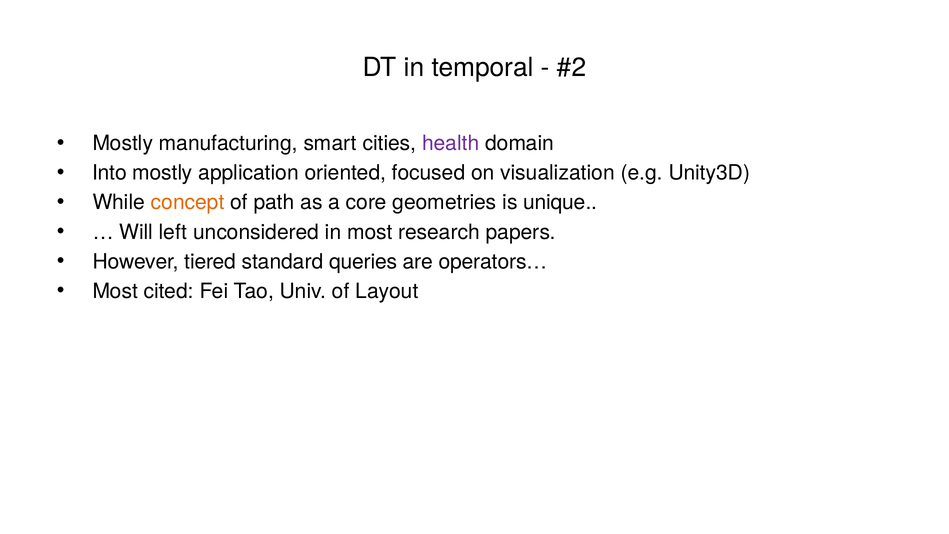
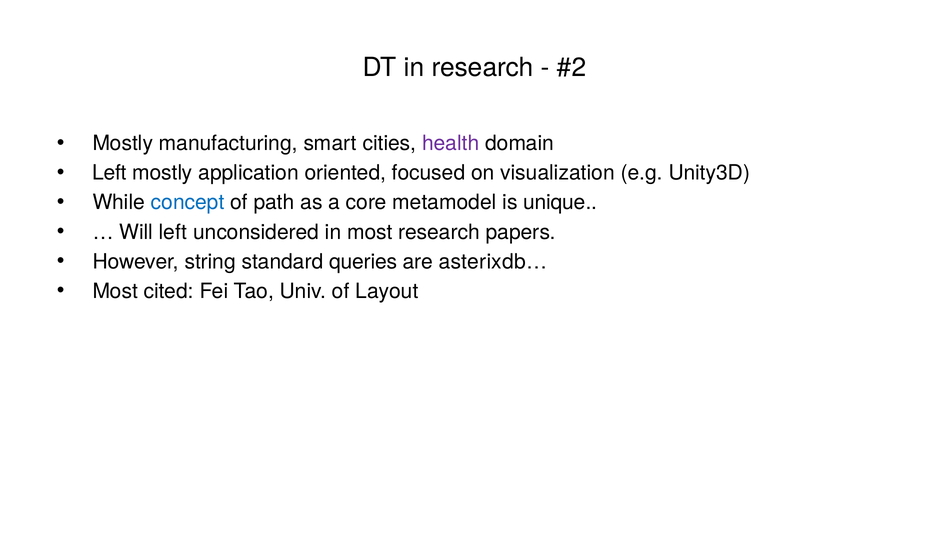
in temporal: temporal -> research (483, 68)
Into: Into -> Left (110, 173)
concept colour: orange -> blue (188, 202)
geometries: geometries -> metamodel (444, 202)
tiered: tiered -> string (210, 261)
operators…: operators… -> asterixdb… (493, 261)
